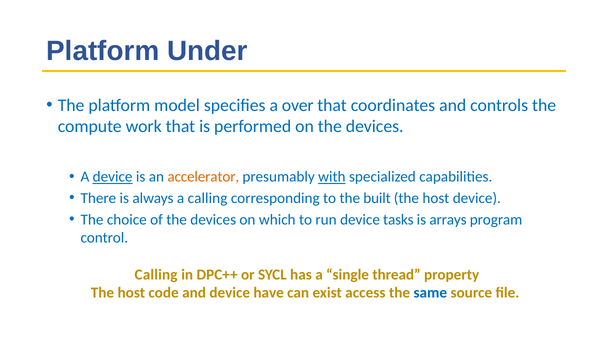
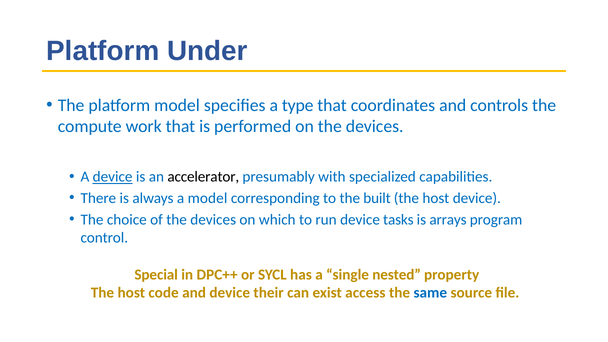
over: over -> type (298, 105)
accelerator colour: orange -> black (203, 177)
with underline: present -> none (332, 177)
a calling: calling -> model (208, 198)
Calling: Calling -> Special (156, 275)
thread: thread -> nested (397, 275)
have: have -> their (269, 293)
